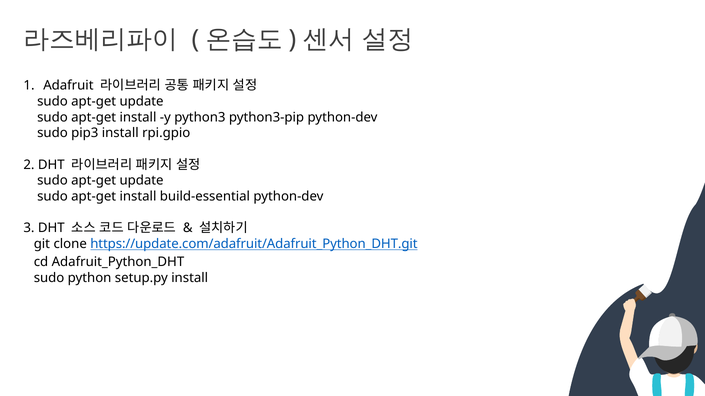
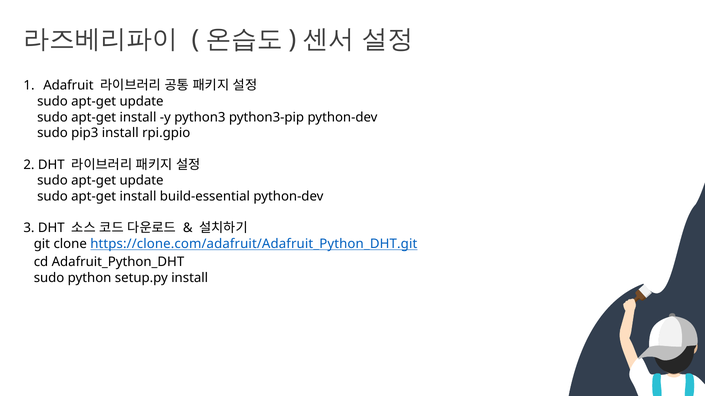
https://update.com/adafruit/Adafruit_Python_DHT.git: https://update.com/adafruit/Adafruit_Python_DHT.git -> https://clone.com/adafruit/Adafruit_Python_DHT.git (254, 244)
